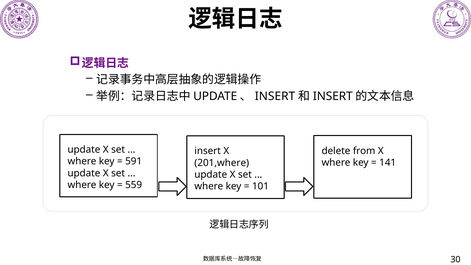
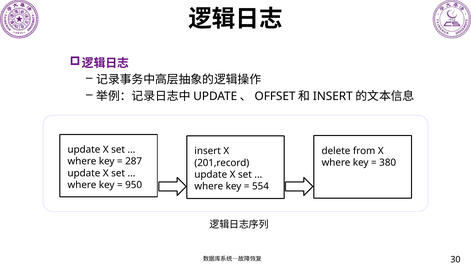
INSERT: INSERT -> OFFSET (275, 96)
591: 591 -> 287 (134, 161)
141: 141 -> 380 (388, 163)
201,where: 201,where -> 201,record (222, 163)
559: 559 -> 950 (134, 185)
101: 101 -> 554 (260, 186)
